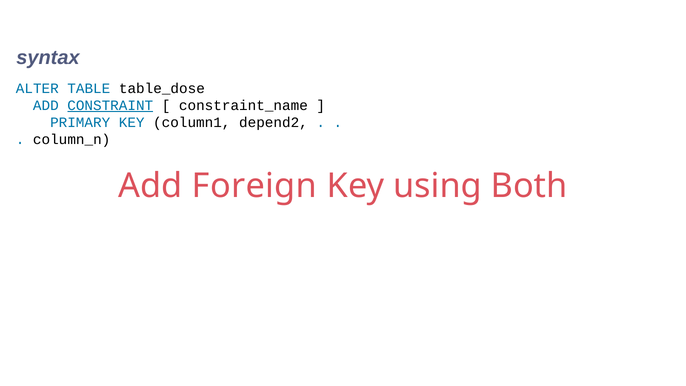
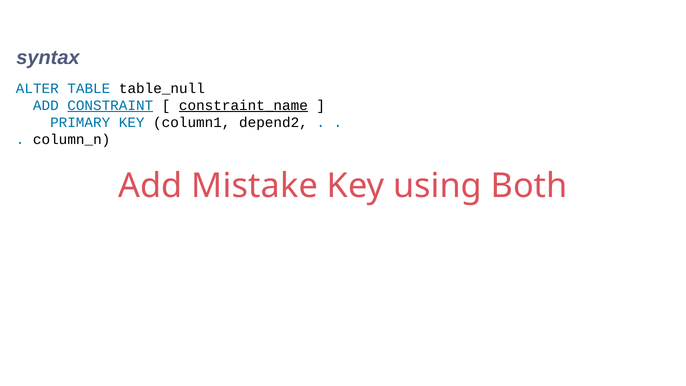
table_dose: table_dose -> table_null (162, 88)
constraint_name underline: none -> present (243, 105)
Foreign: Foreign -> Mistake (255, 186)
